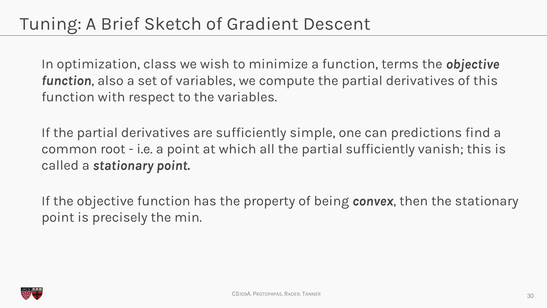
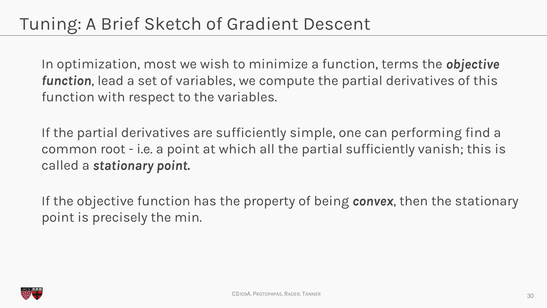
class: class -> most (160, 64)
also: also -> lead (111, 80)
predictions: predictions -> performing (426, 132)
